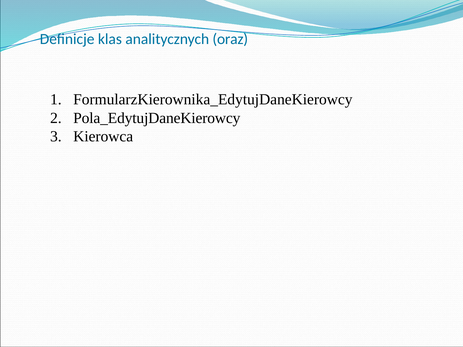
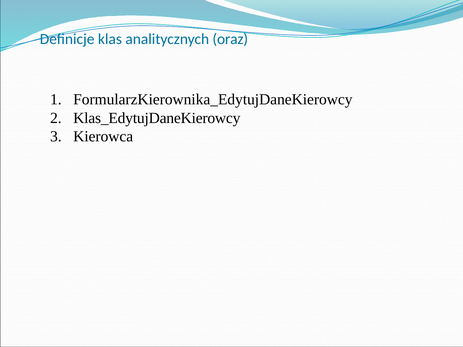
Pola_EdytujDaneKierowcy: Pola_EdytujDaneKierowcy -> Klas_EdytujDaneKierowcy (157, 118)
